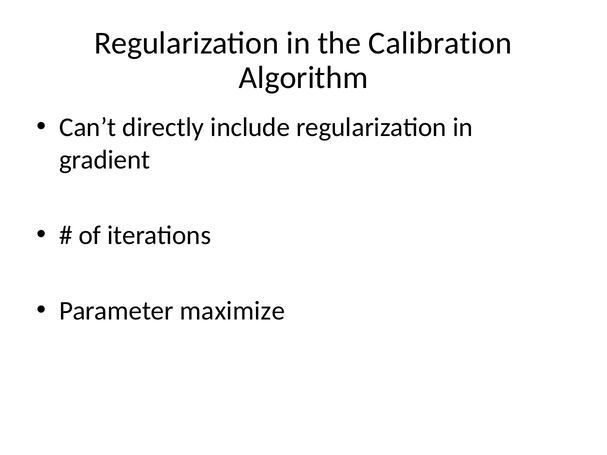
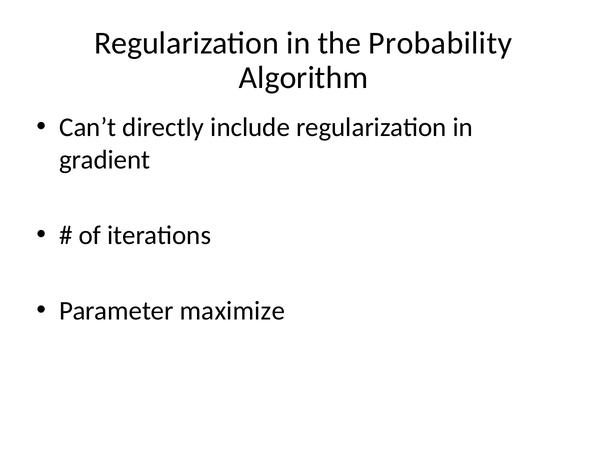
Calibration: Calibration -> Probability (440, 43)
